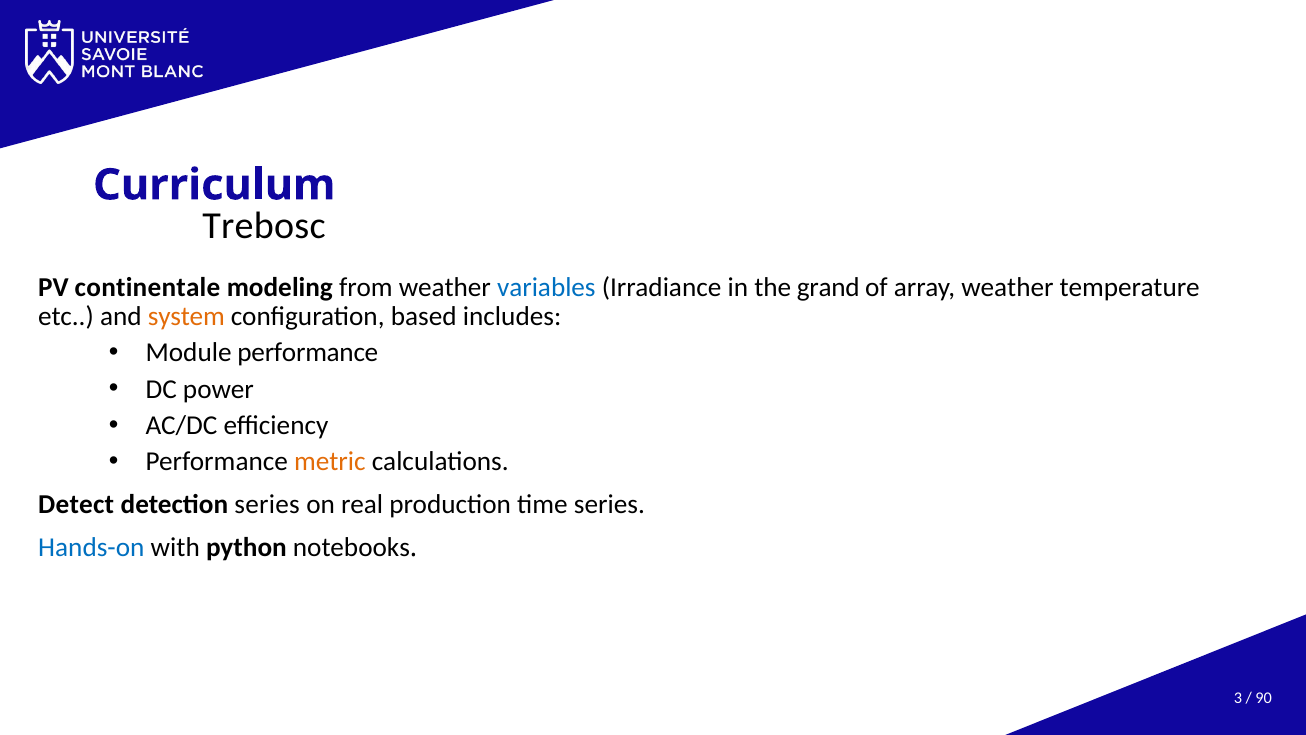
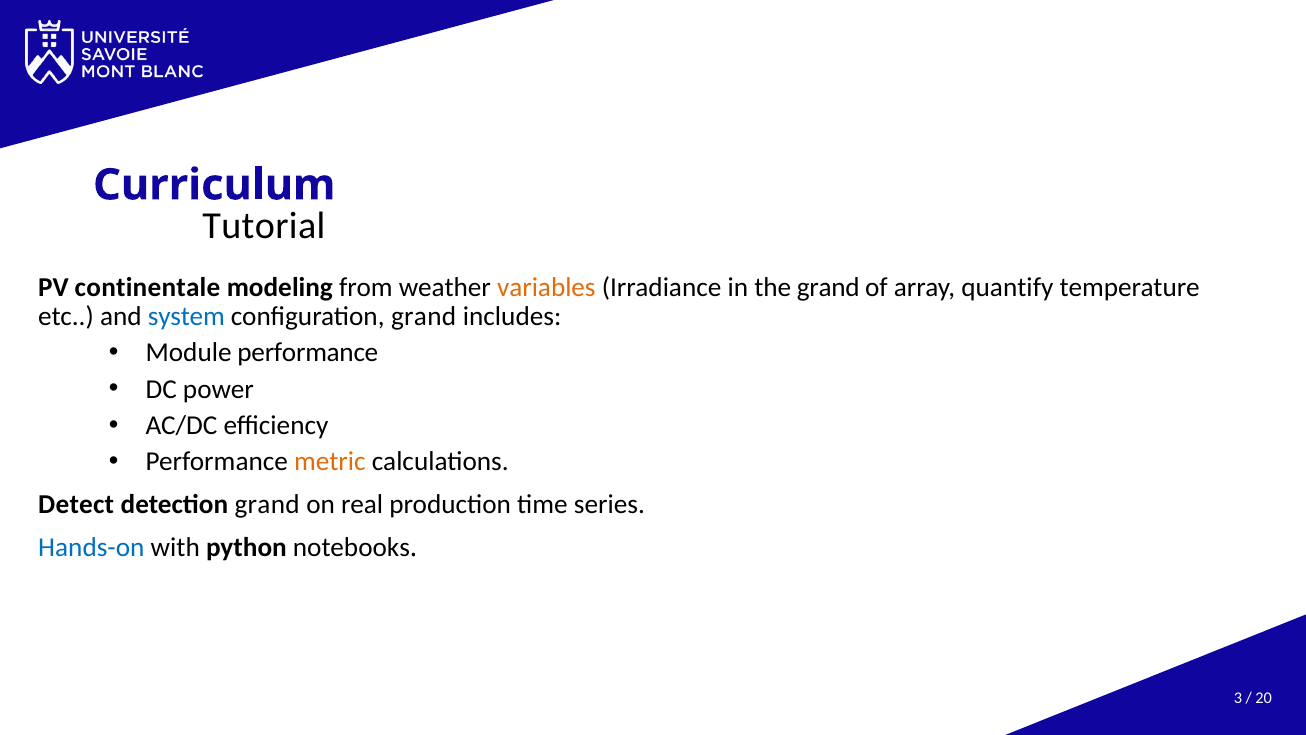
Trebosc: Trebosc -> Tutorial (264, 226)
variables colour: blue -> orange (546, 287)
array weather: weather -> quantify (1007, 287)
system colour: orange -> blue (186, 316)
configuration based: based -> grand (424, 316)
detection series: series -> grand (267, 504)
90: 90 -> 20 (1264, 698)
